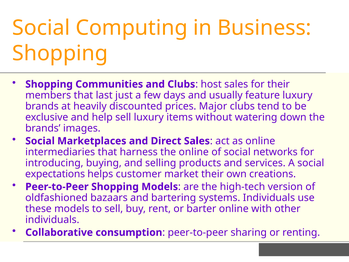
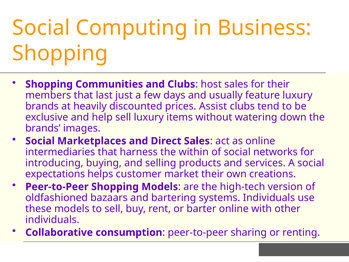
Major: Major -> Assist (213, 106)
the online: online -> within (194, 152)
